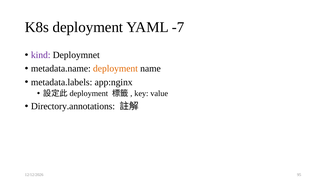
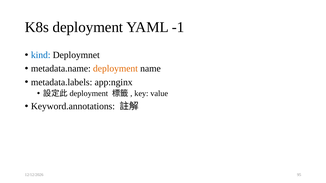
-7: -7 -> -1 (178, 27)
kind colour: purple -> blue (41, 55)
Directory.annotations: Directory.annotations -> Keyword.annotations (73, 107)
